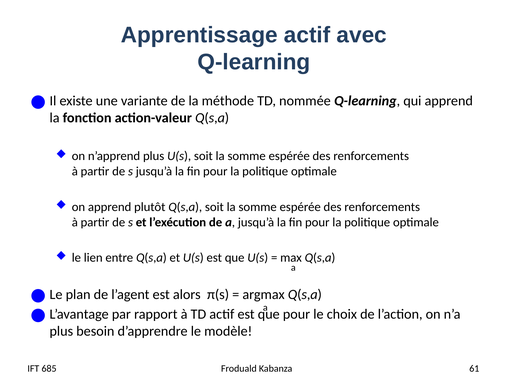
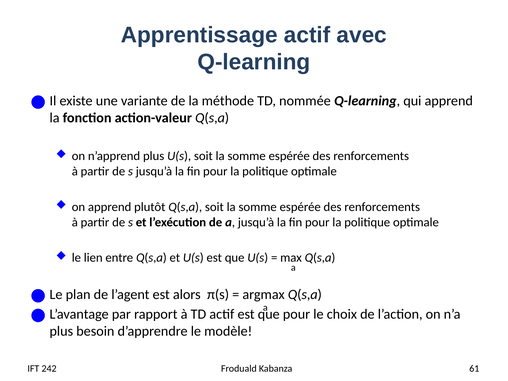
685: 685 -> 242 (49, 369)
